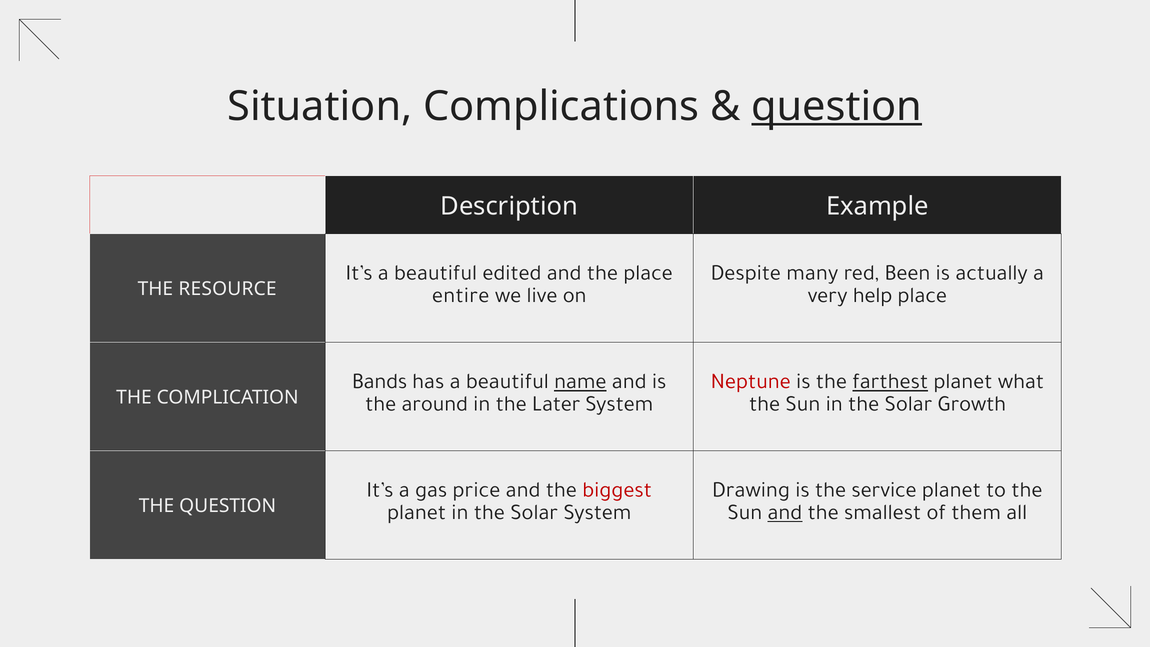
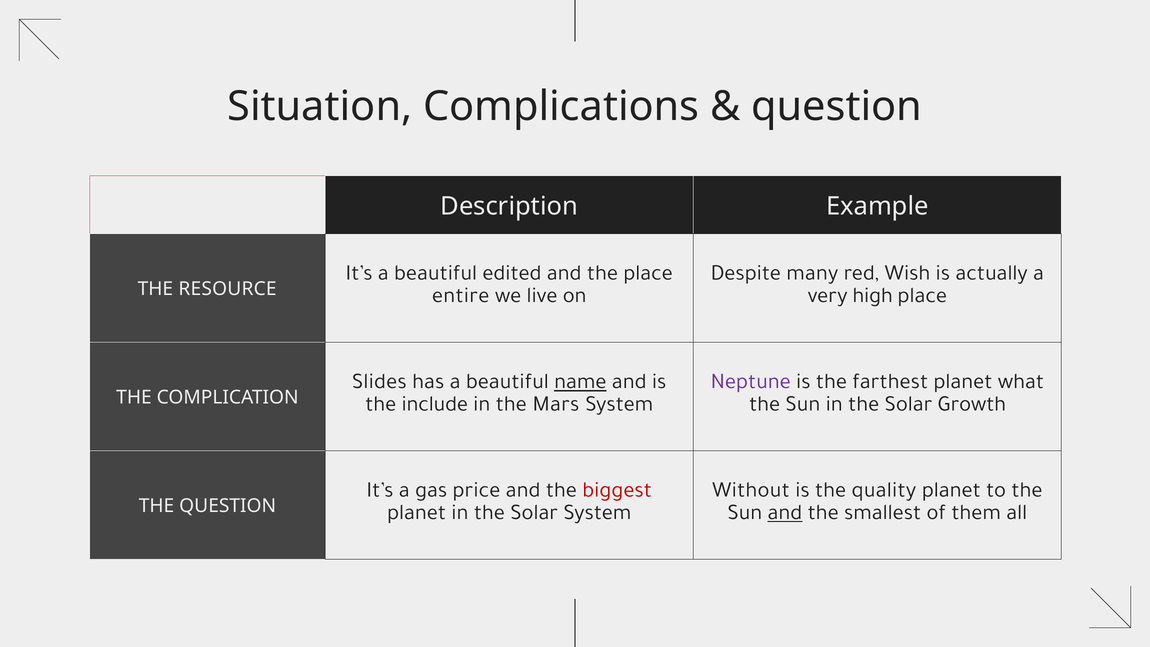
question underline: present -> none (837, 106)
Been: Been -> Wish (907, 273)
help: help -> high (873, 295)
Bands: Bands -> Slides (379, 381)
Neptune colour: red -> purple (751, 381)
farthest underline: present -> none (890, 381)
around: around -> include (435, 403)
Later: Later -> Mars (556, 403)
Drawing: Drawing -> Without (751, 489)
service: service -> quality (884, 489)
